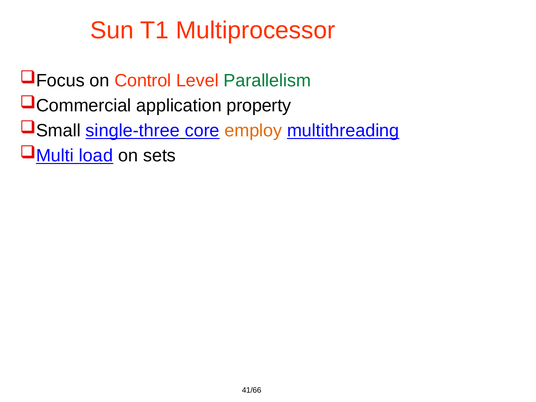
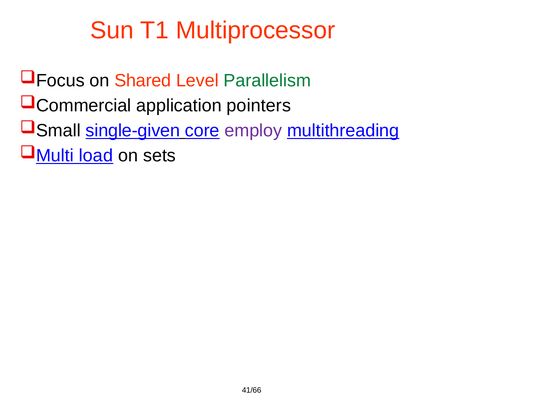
Control: Control -> Shared (143, 81)
property: property -> pointers (259, 106)
single-three: single-three -> single-given (133, 131)
employ colour: orange -> purple (253, 131)
